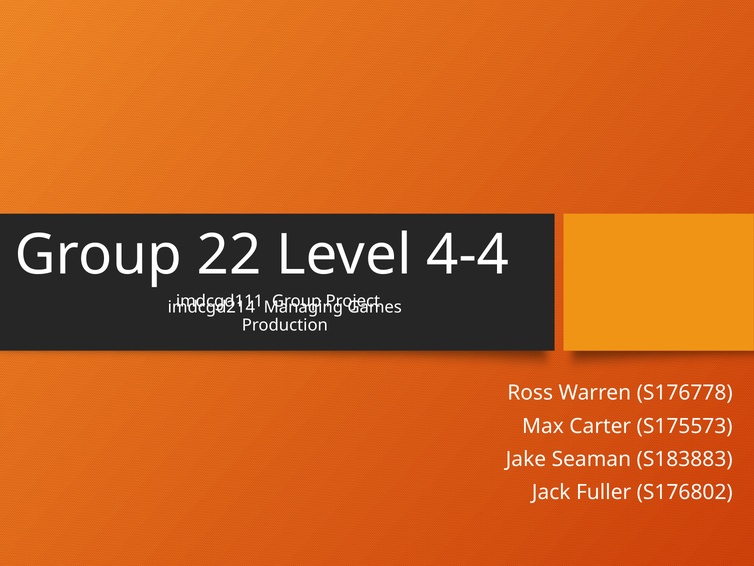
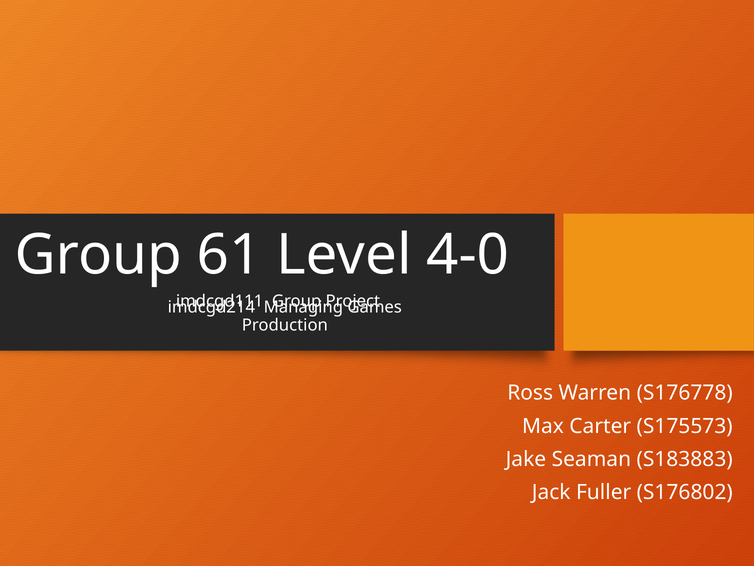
22: 22 -> 61 (229, 255)
4-4: 4-4 -> 4-0 (468, 255)
